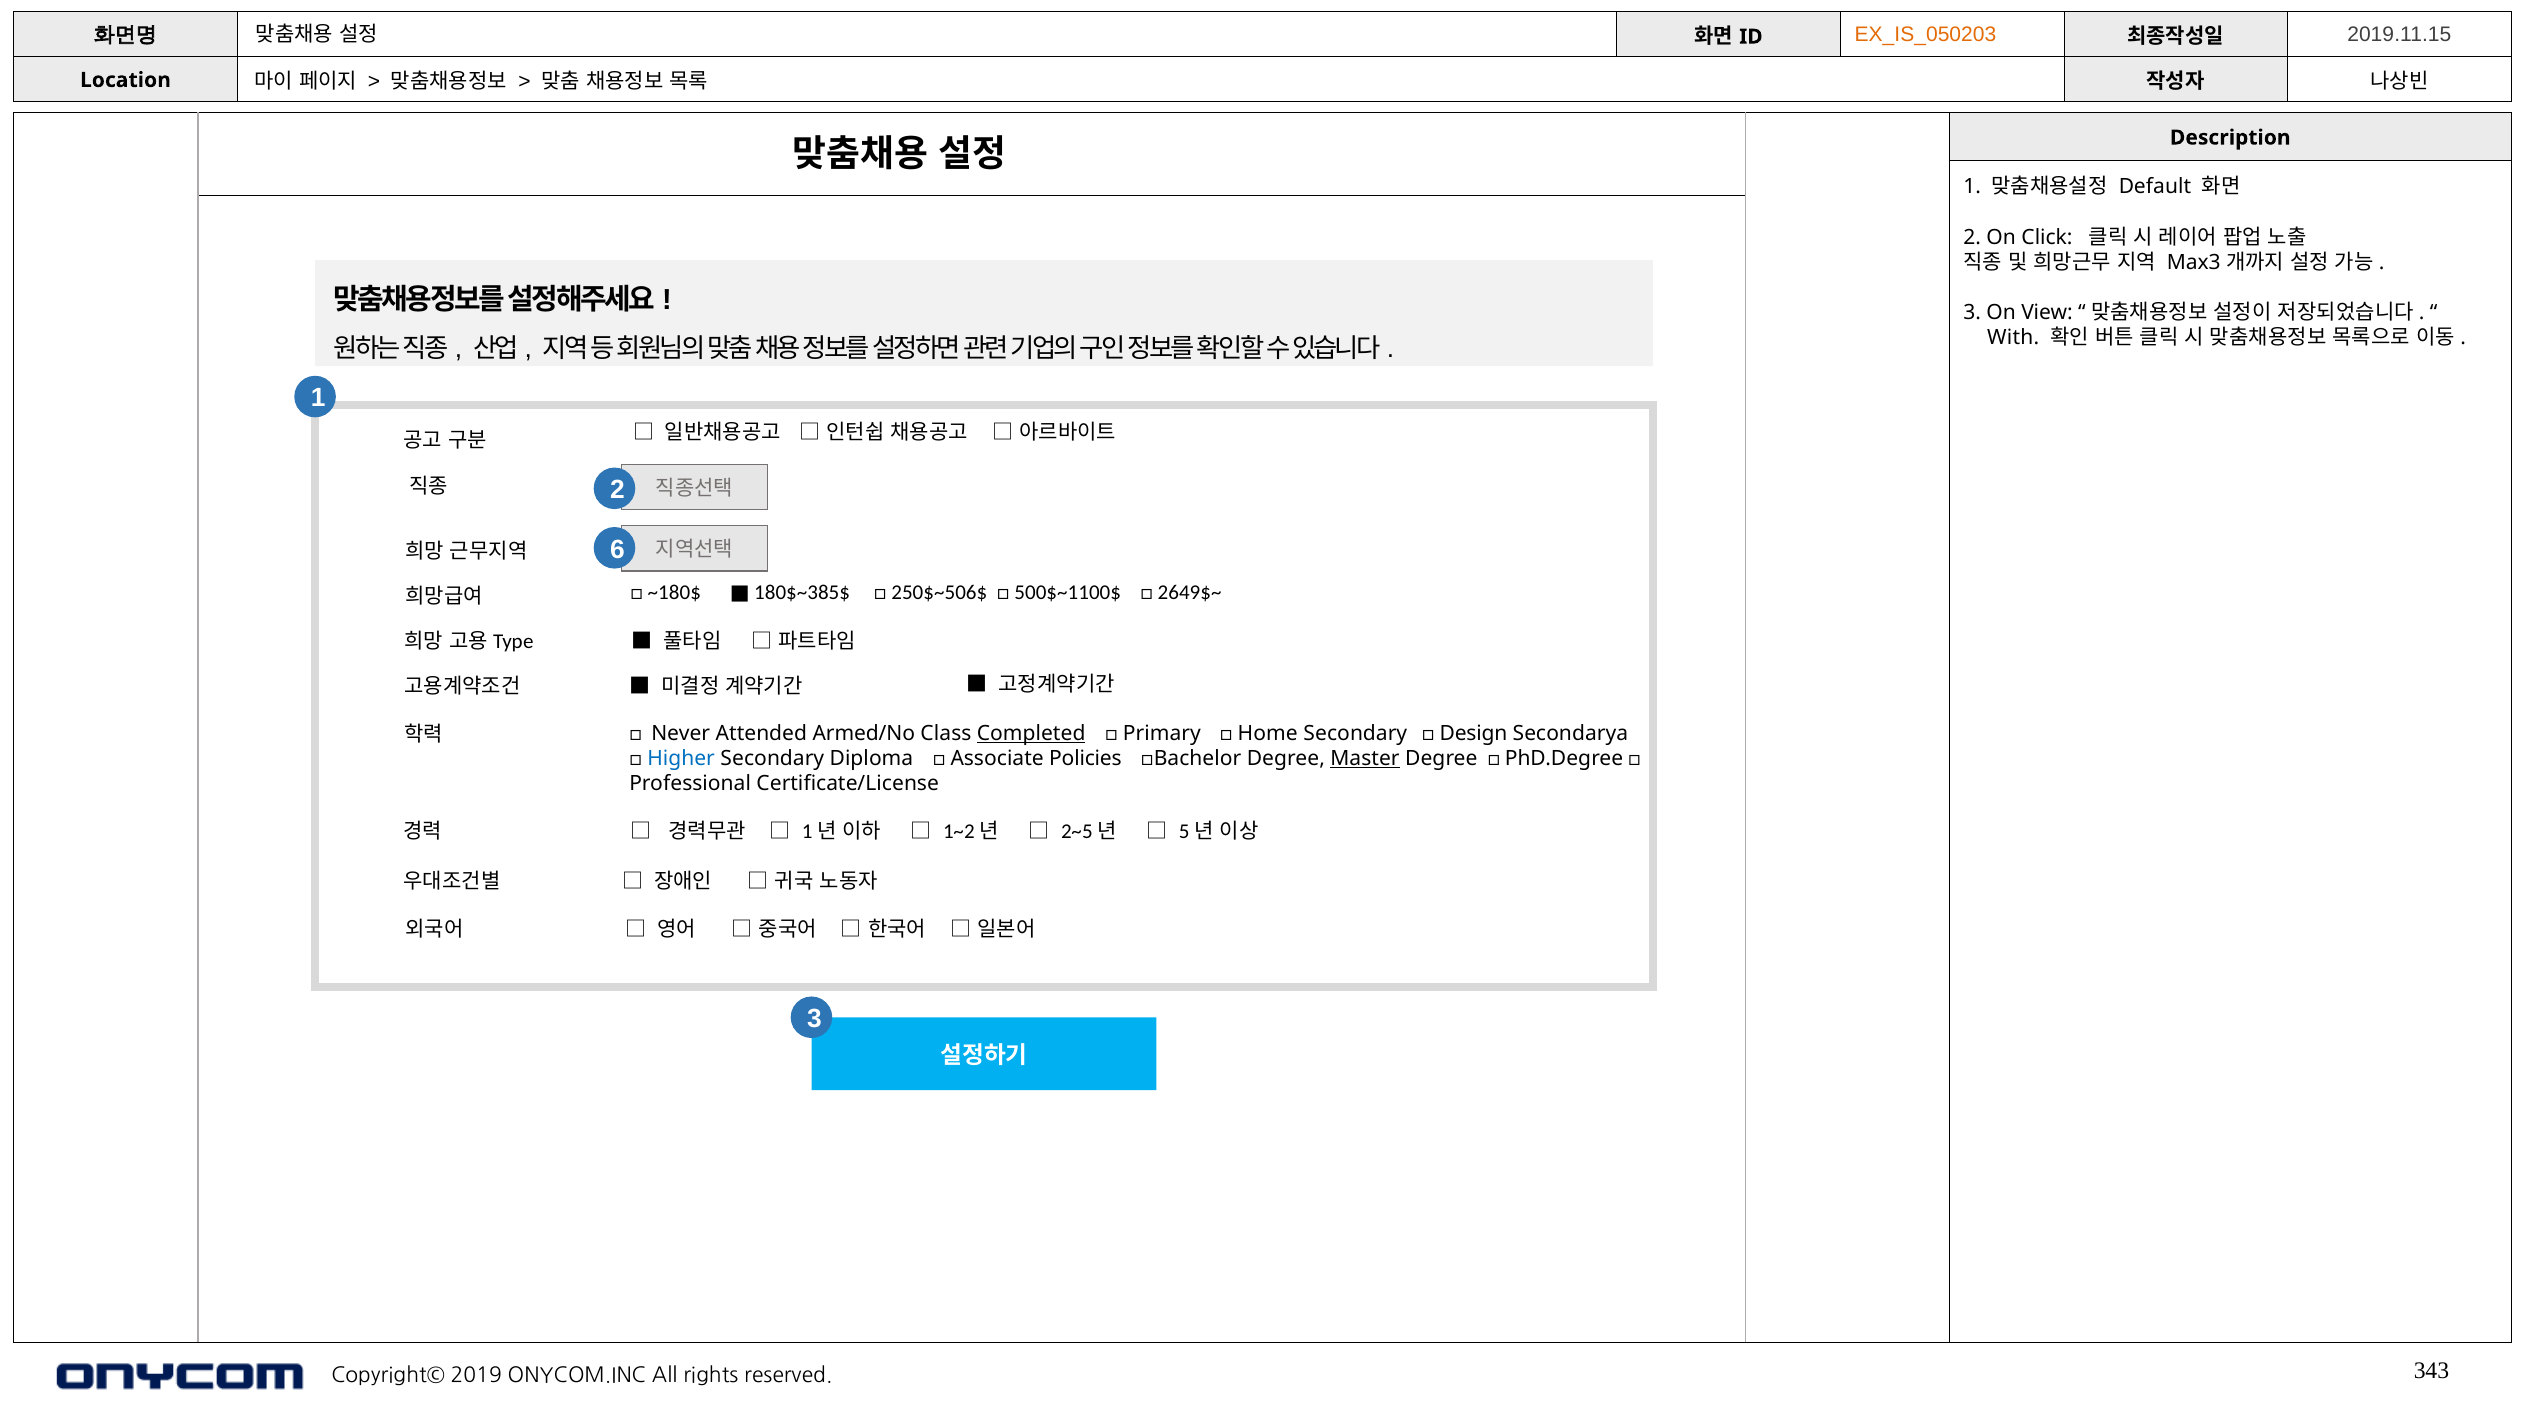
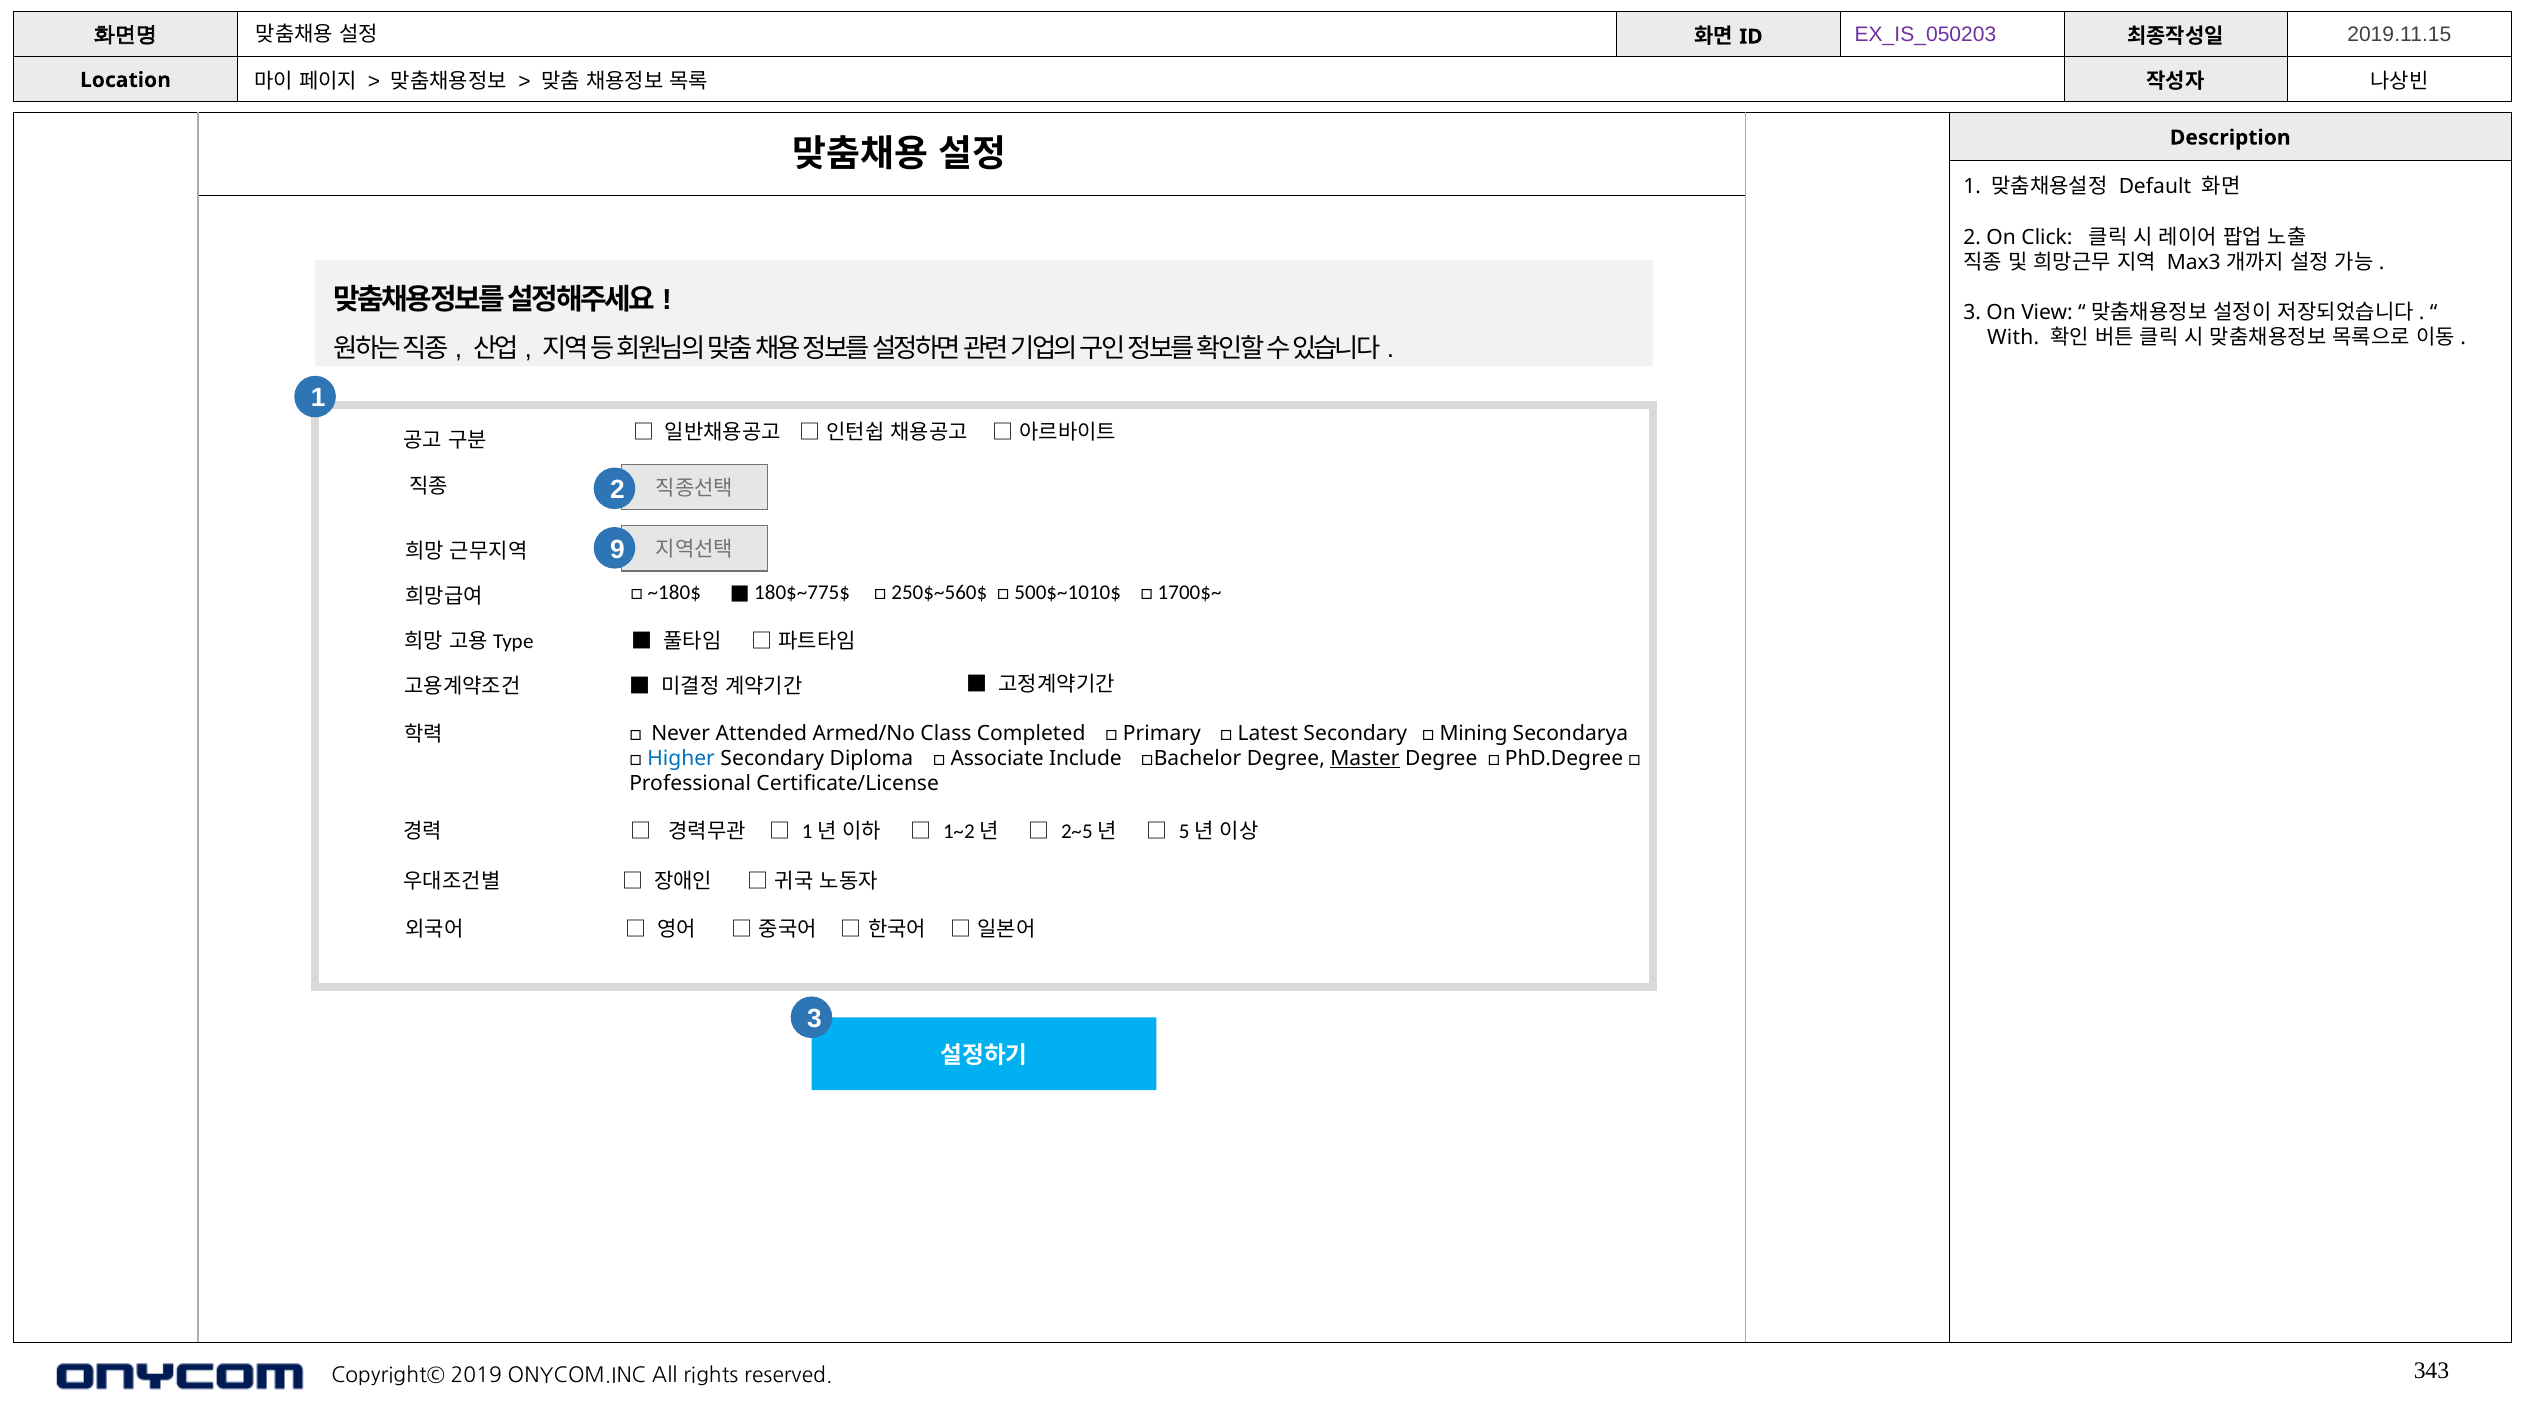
EX_IS_050203 colour: orange -> purple (1925, 34)
6: 6 -> 9 (617, 550)
180$~385$: 180$~385$ -> 180$~775$ (802, 592)
250$~506$: 250$~506$ -> 250$~560$ (939, 592)
500$~1100$: 500$~1100$ -> 500$~1010$ (1068, 592)
2649$~: 2649$~ -> 1700$~ (1190, 592)
Completed underline: present -> none (1031, 733)
Home: Home -> Latest (1268, 733)
Design: Design -> Mining (1474, 733)
Policies: Policies -> Include (1085, 759)
